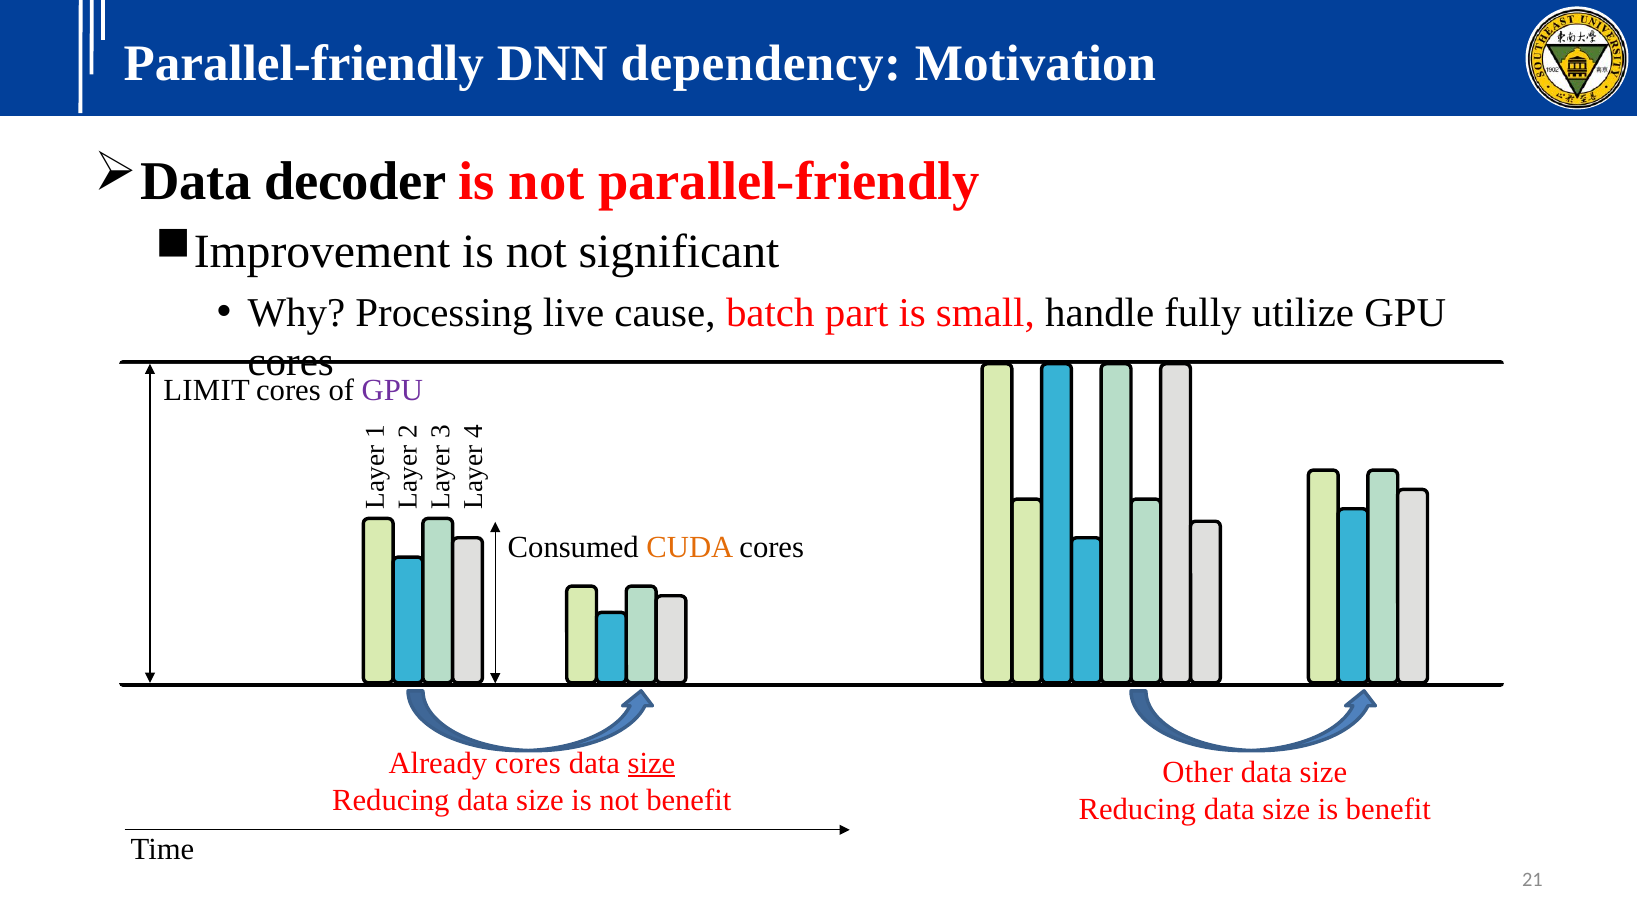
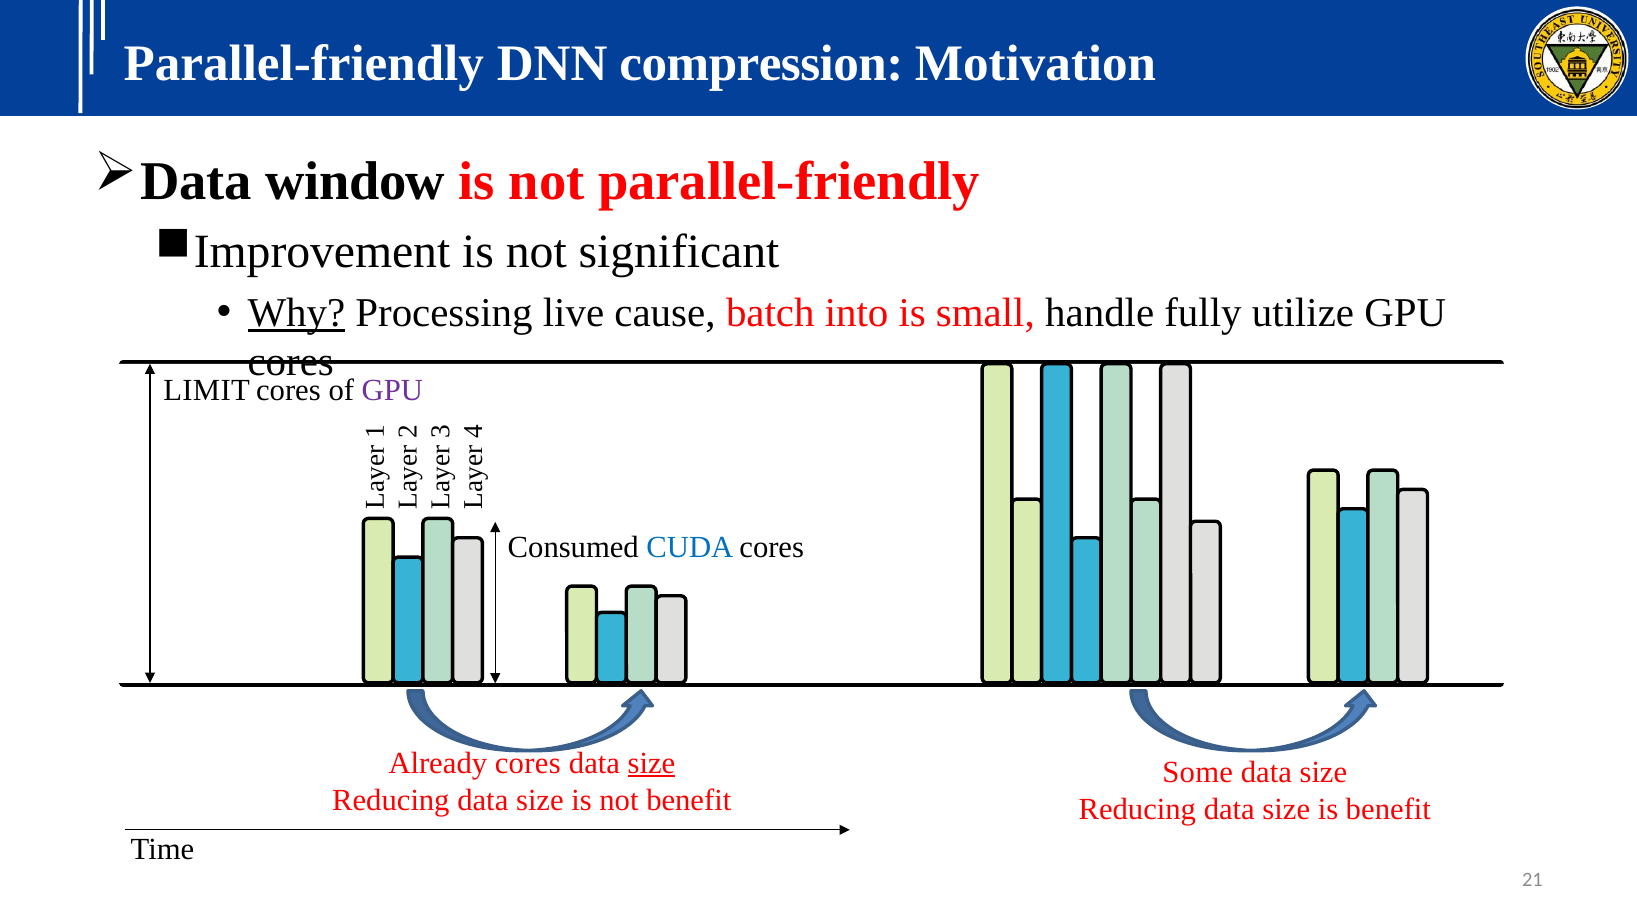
dependency: dependency -> compression (761, 64)
decoder: decoder -> window (356, 181)
Why underline: none -> present (296, 313)
part: part -> into (857, 313)
CUDA colour: orange -> blue (690, 548)
Other: Other -> Some (1198, 772)
